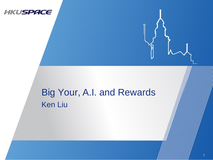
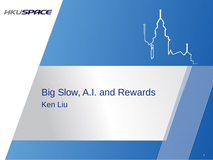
Your: Your -> Slow (69, 92)
